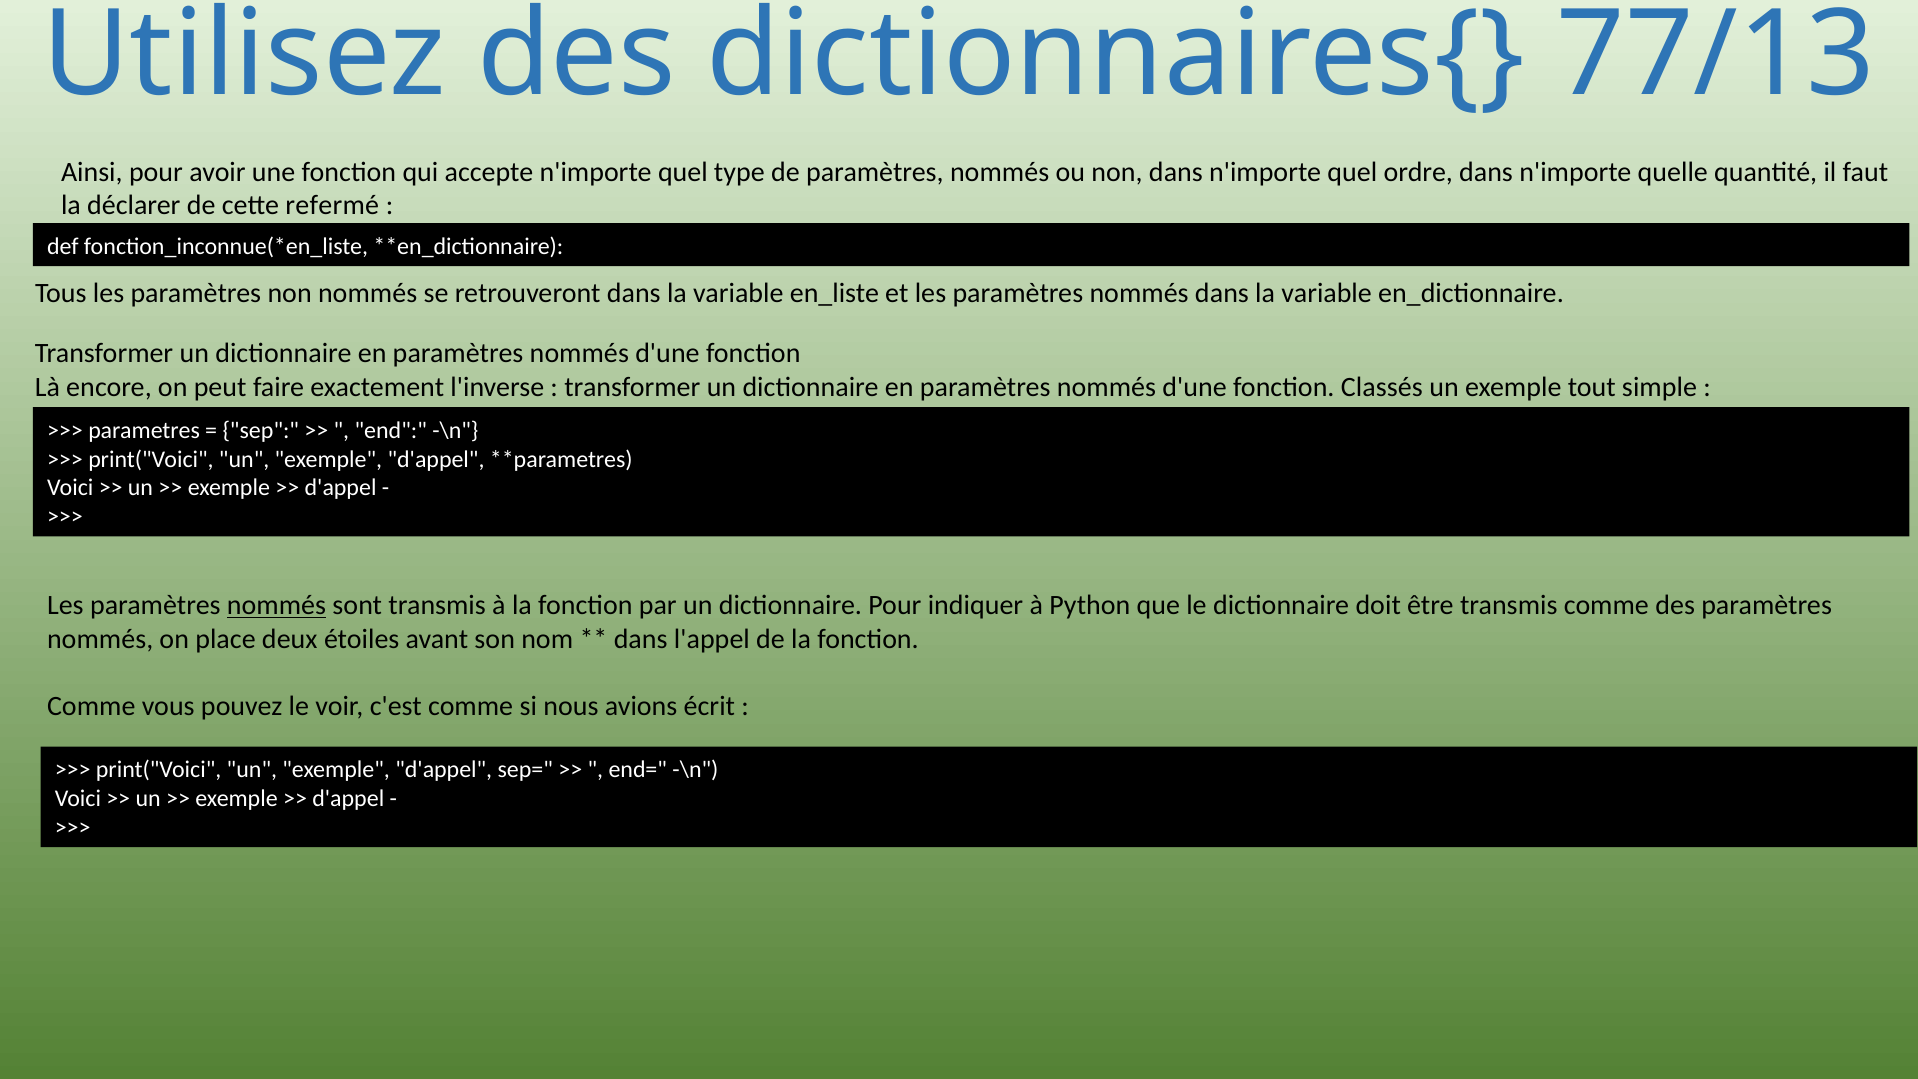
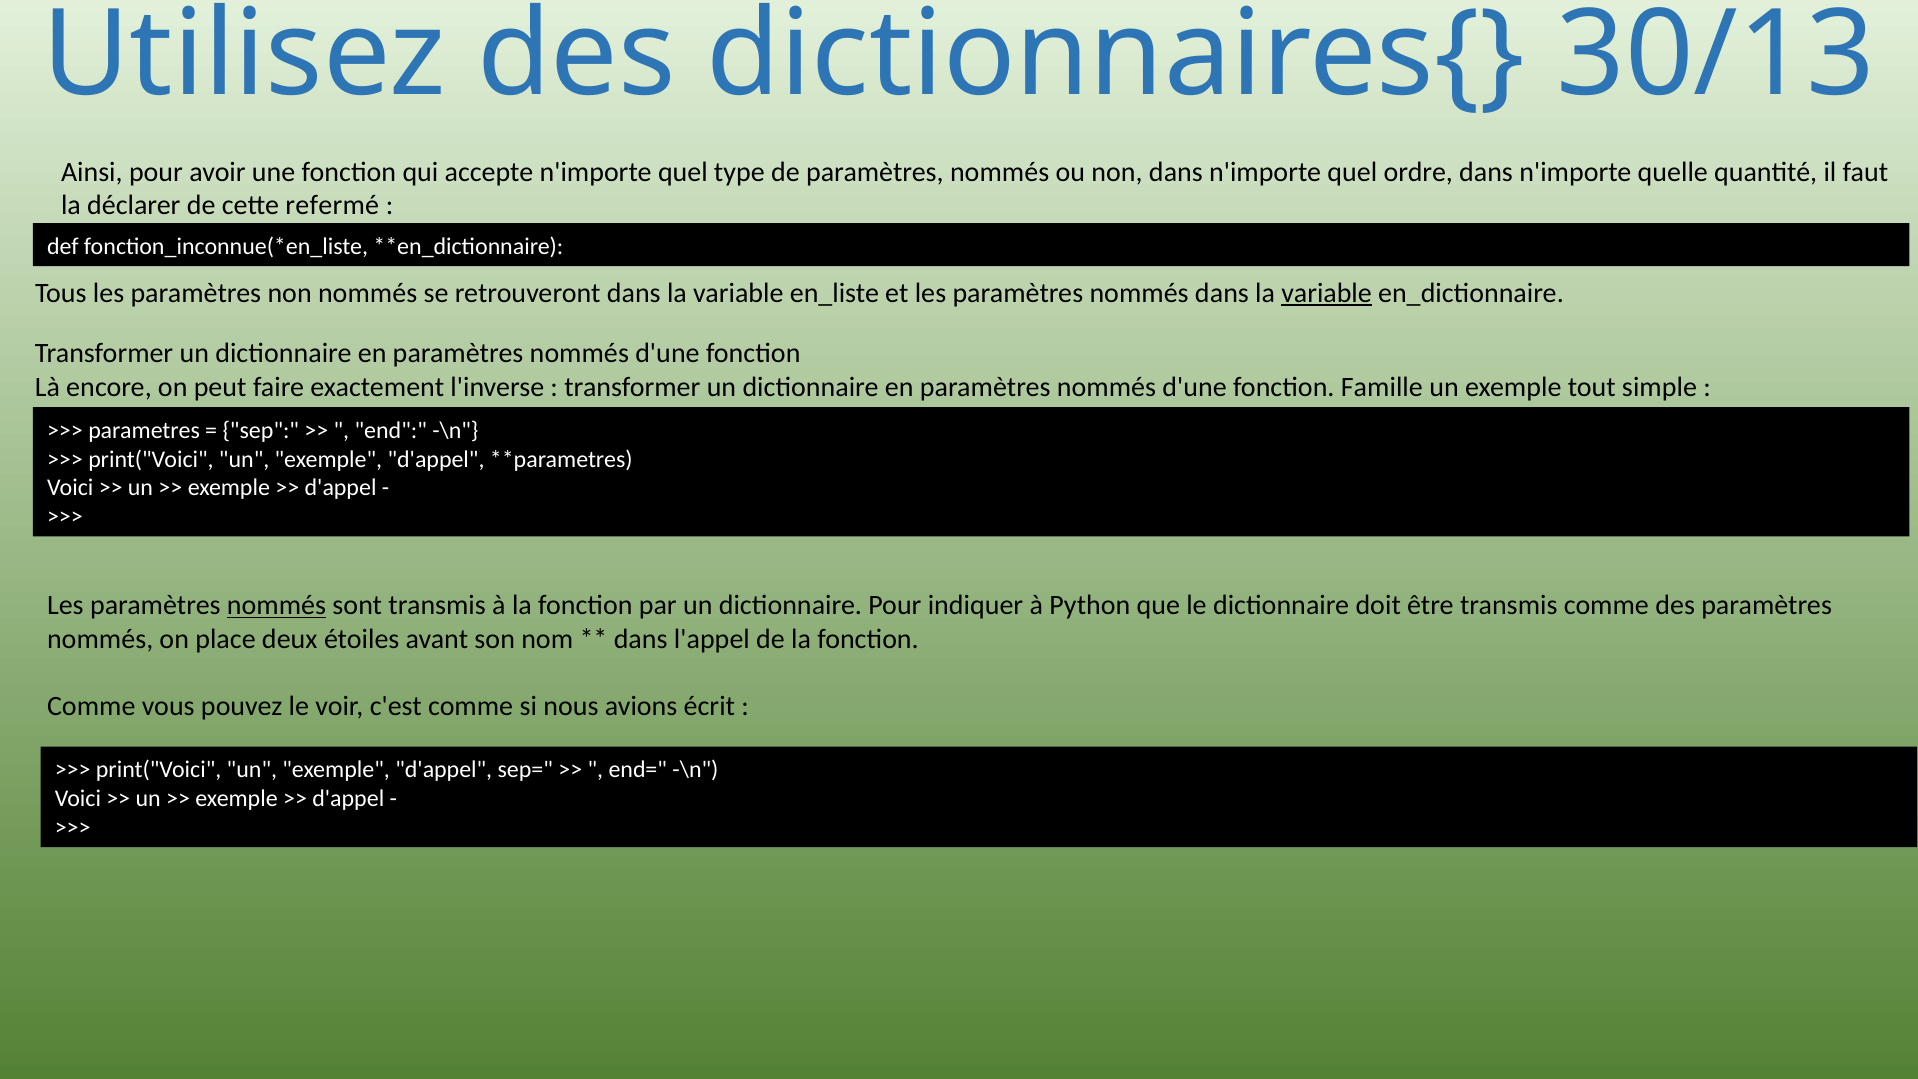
77/13: 77/13 -> 30/13 (1716, 55)
variable underline: none -> present (1327, 293)
Classés: Classés -> Famille (1382, 387)
